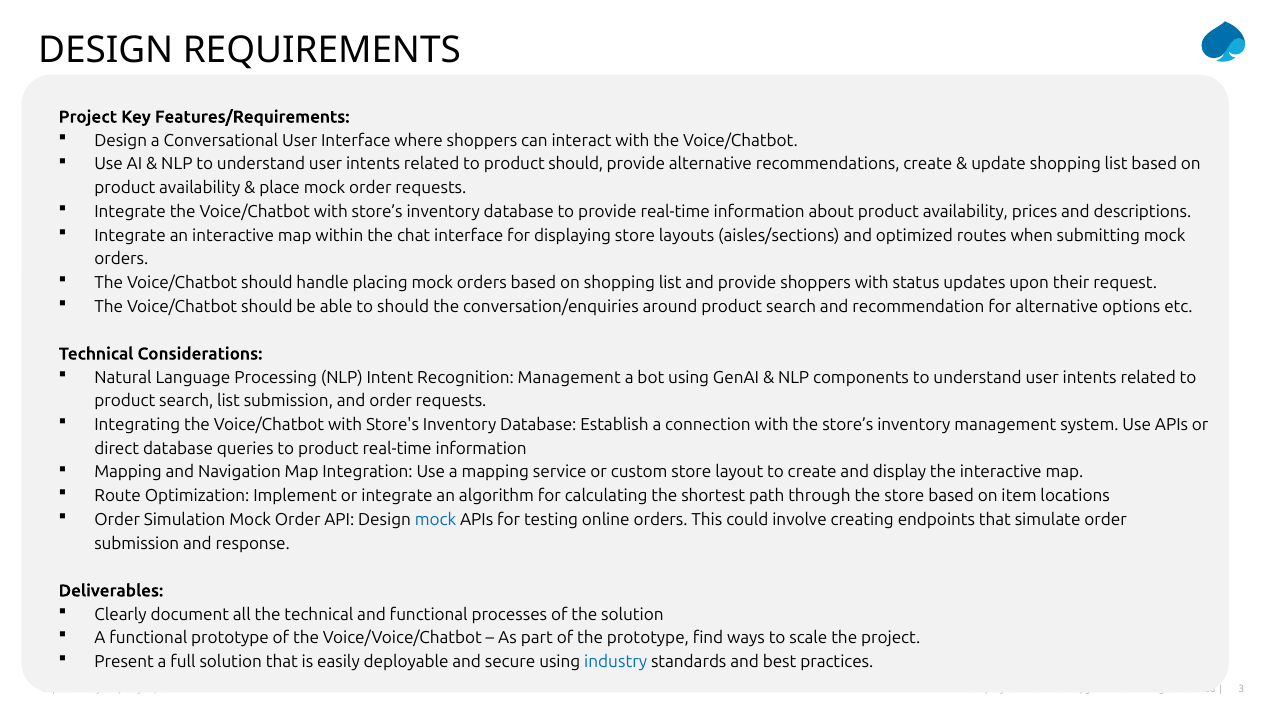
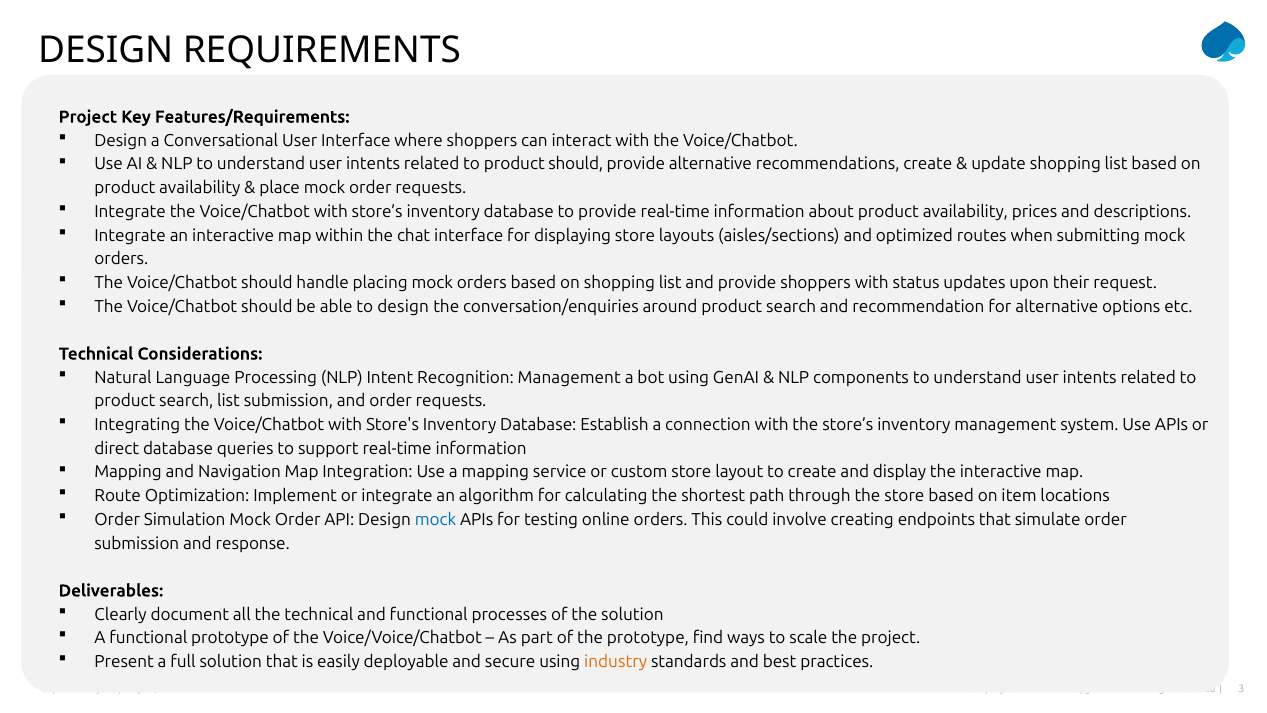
to should: should -> design (403, 306)
queries to product: product -> support (328, 448)
industry colour: blue -> orange (616, 662)
